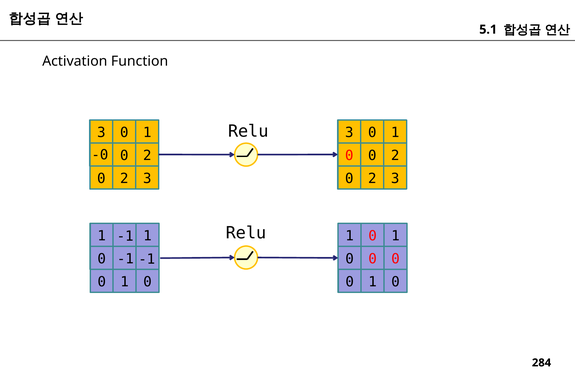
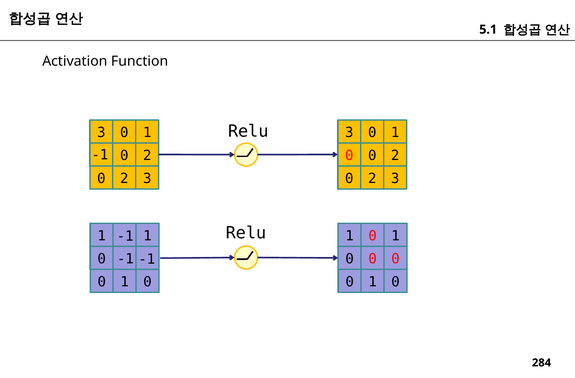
-0: -0 -> -1 (100, 155)
